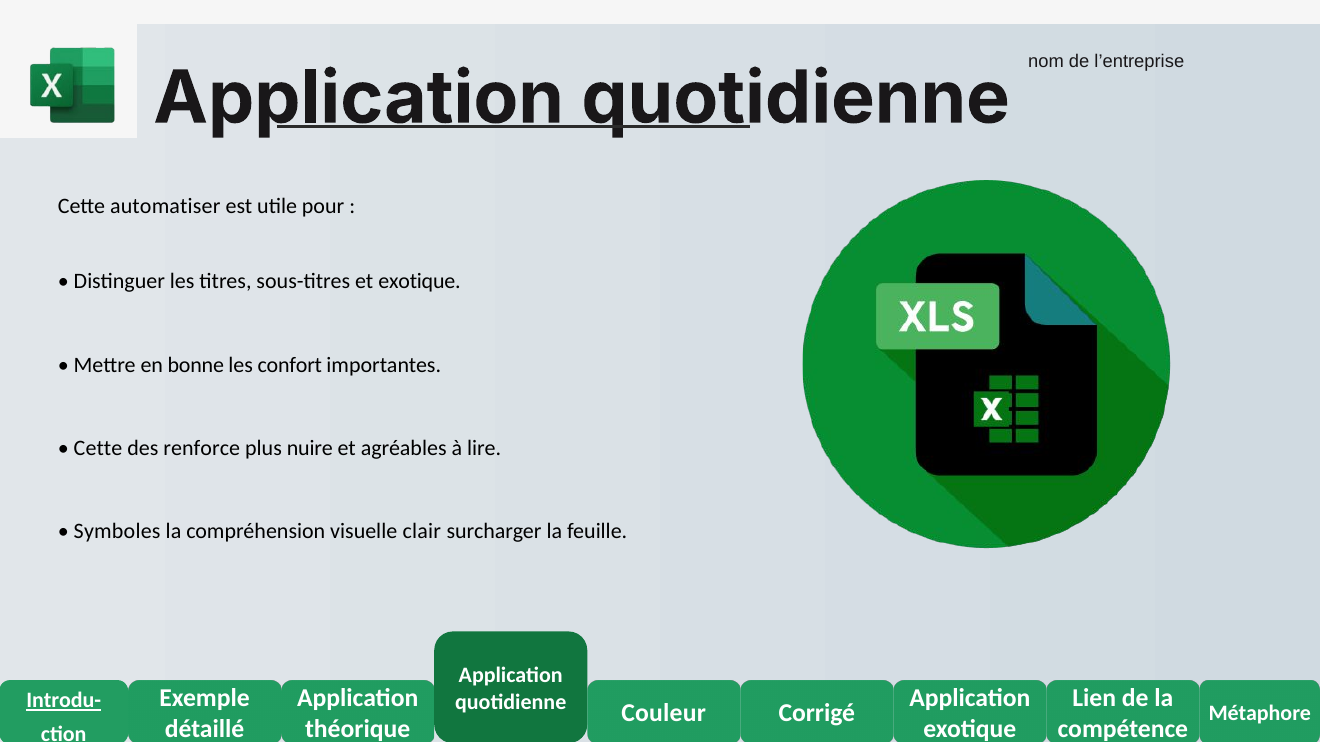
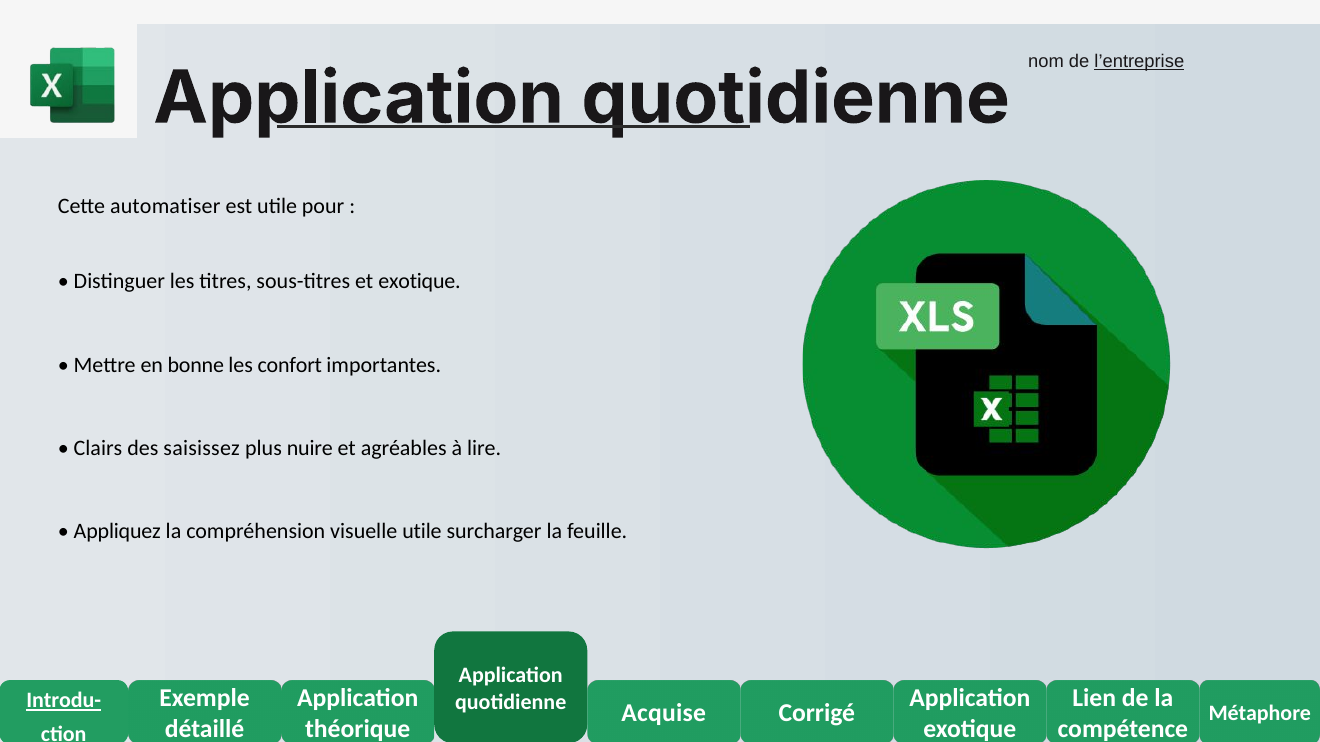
l’entreprise underline: none -> present (1139, 62)
Cette: Cette -> Clairs (98, 448)
renforce: renforce -> saisissez (202, 448)
Symboles: Symboles -> Appliquez (117, 532)
visuelle clair: clair -> utile (422, 532)
Couleur: Couleur -> Acquise (664, 714)
